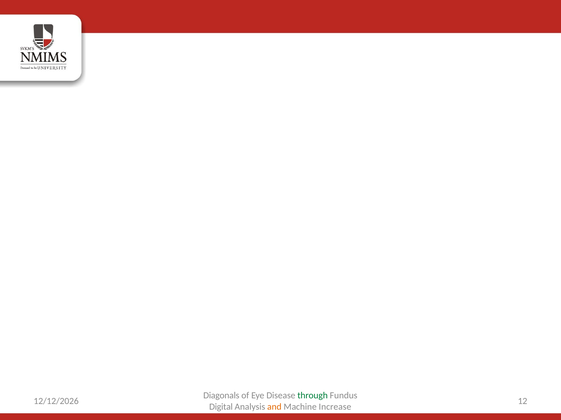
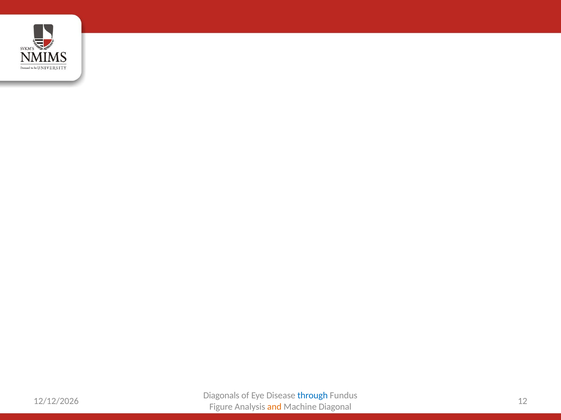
through colour: green -> blue (313, 396)
Digital: Digital -> Figure (221, 407)
Increase: Increase -> Diagonal (335, 407)
